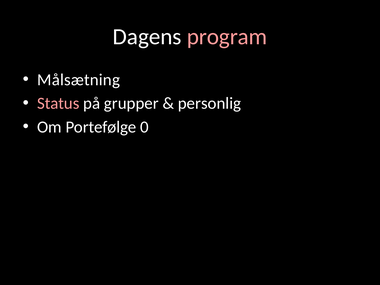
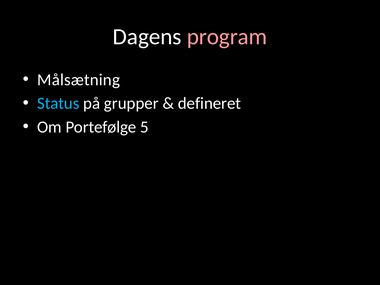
Status colour: pink -> light blue (58, 103)
personlig: personlig -> defineret (209, 103)
0: 0 -> 5 (144, 127)
